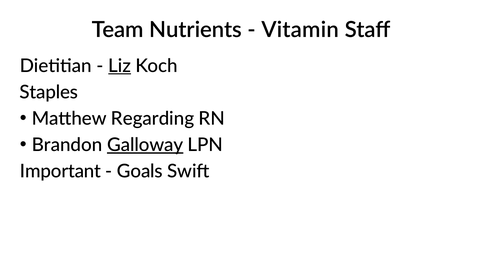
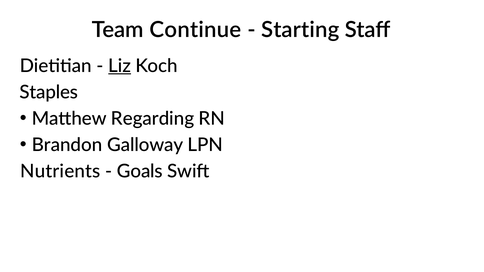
Nutrients: Nutrients -> Continue (195, 30)
Vitamin: Vitamin -> Starting (300, 30)
Galloway underline: present -> none (145, 145)
Important: Important -> Nutrients (60, 171)
